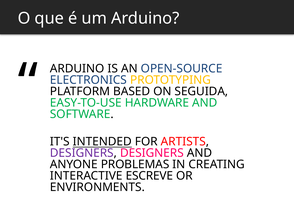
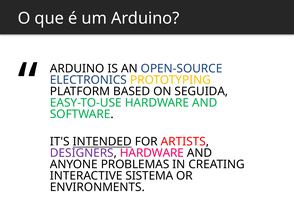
DESIGNERS DESIGNERS: DESIGNERS -> HARDWARE (152, 153)
ESCREVE: ESCREVE -> SISTEMA (149, 175)
